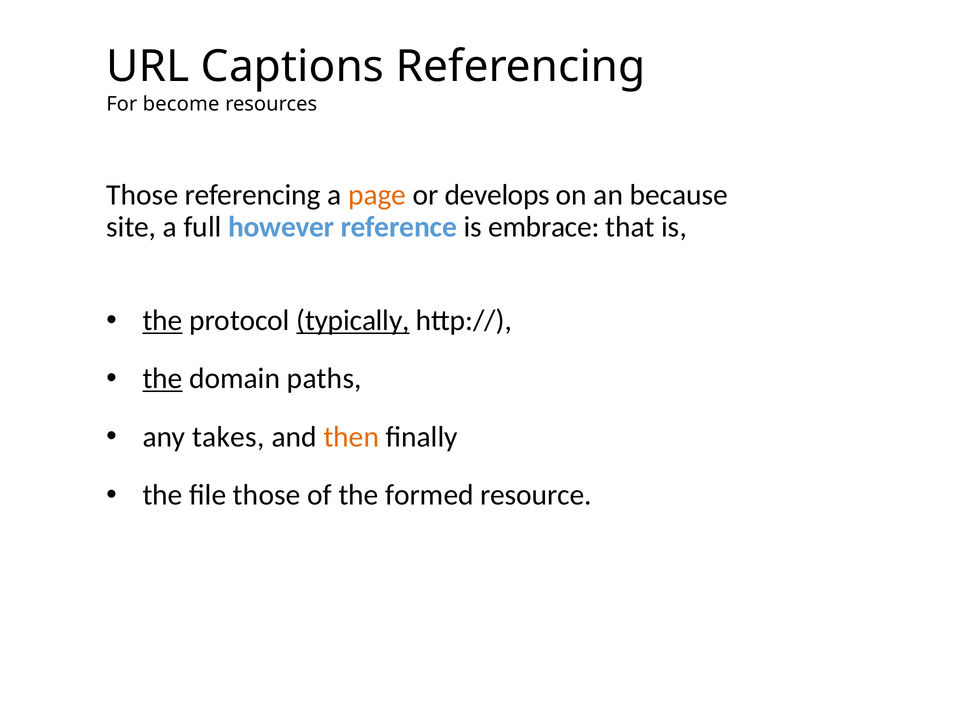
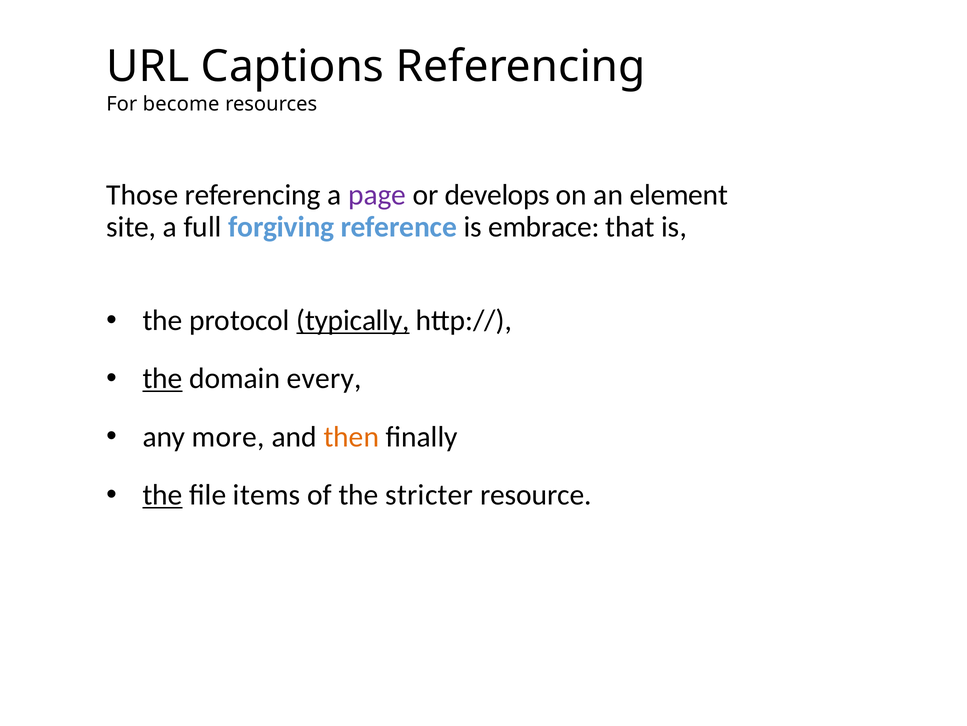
page colour: orange -> purple (377, 195)
because: because -> element (679, 195)
however: however -> forgiving (281, 227)
the underline: present -> none (163, 320)
paths: paths -> every (324, 378)
takes: takes -> more (228, 436)
the underline: none -> present (163, 494)
file those: those -> items (267, 494)
formed: formed -> stricter (429, 494)
